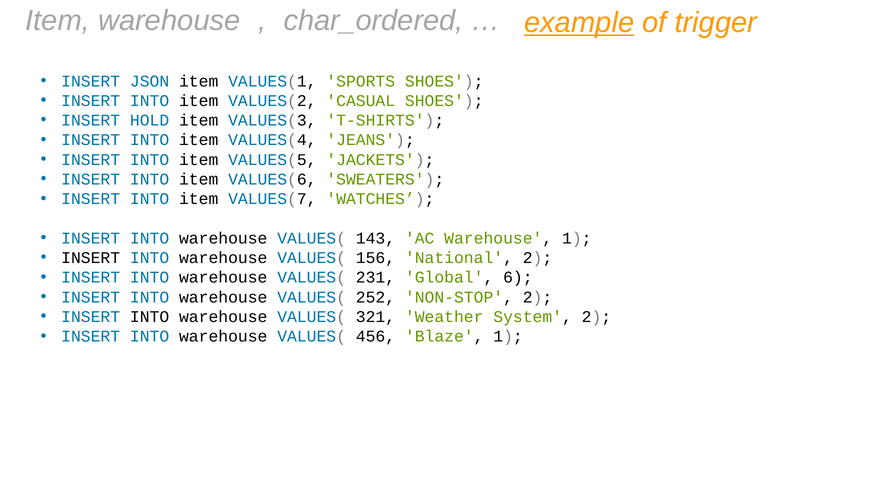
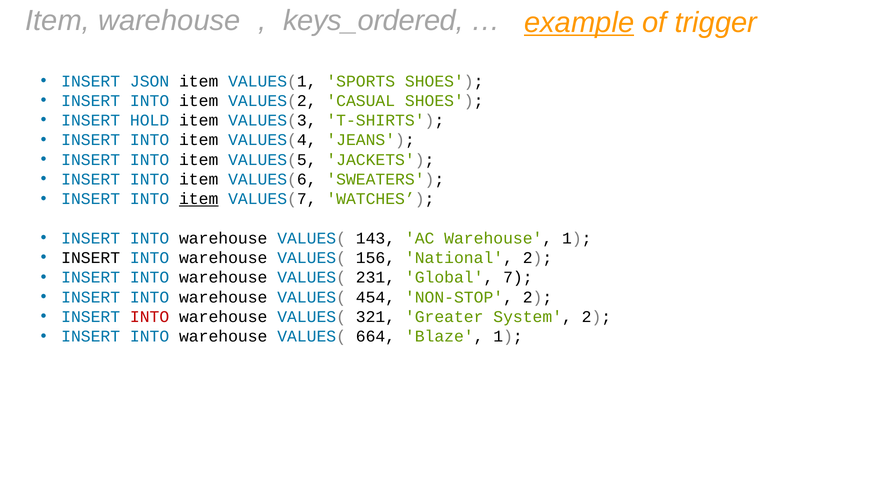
char_ordered: char_ordered -> keys_ordered (374, 21)
item underline: none -> present (199, 199)
6: 6 -> 7 (518, 278)
252: 252 -> 454 (375, 297)
INTO colour: black -> red (150, 317)
Weather: Weather -> Greater (444, 317)
456: 456 -> 664 (375, 337)
